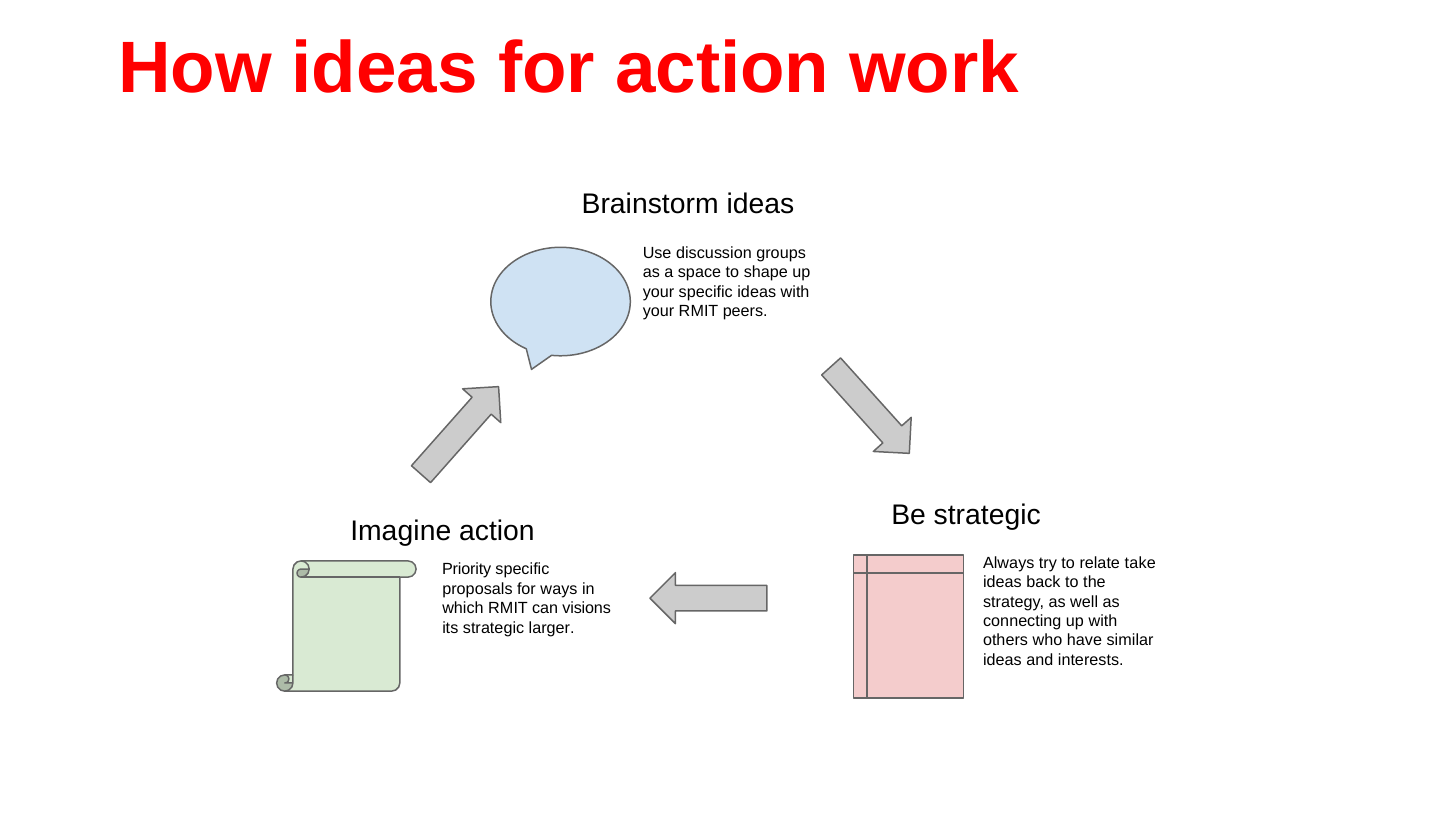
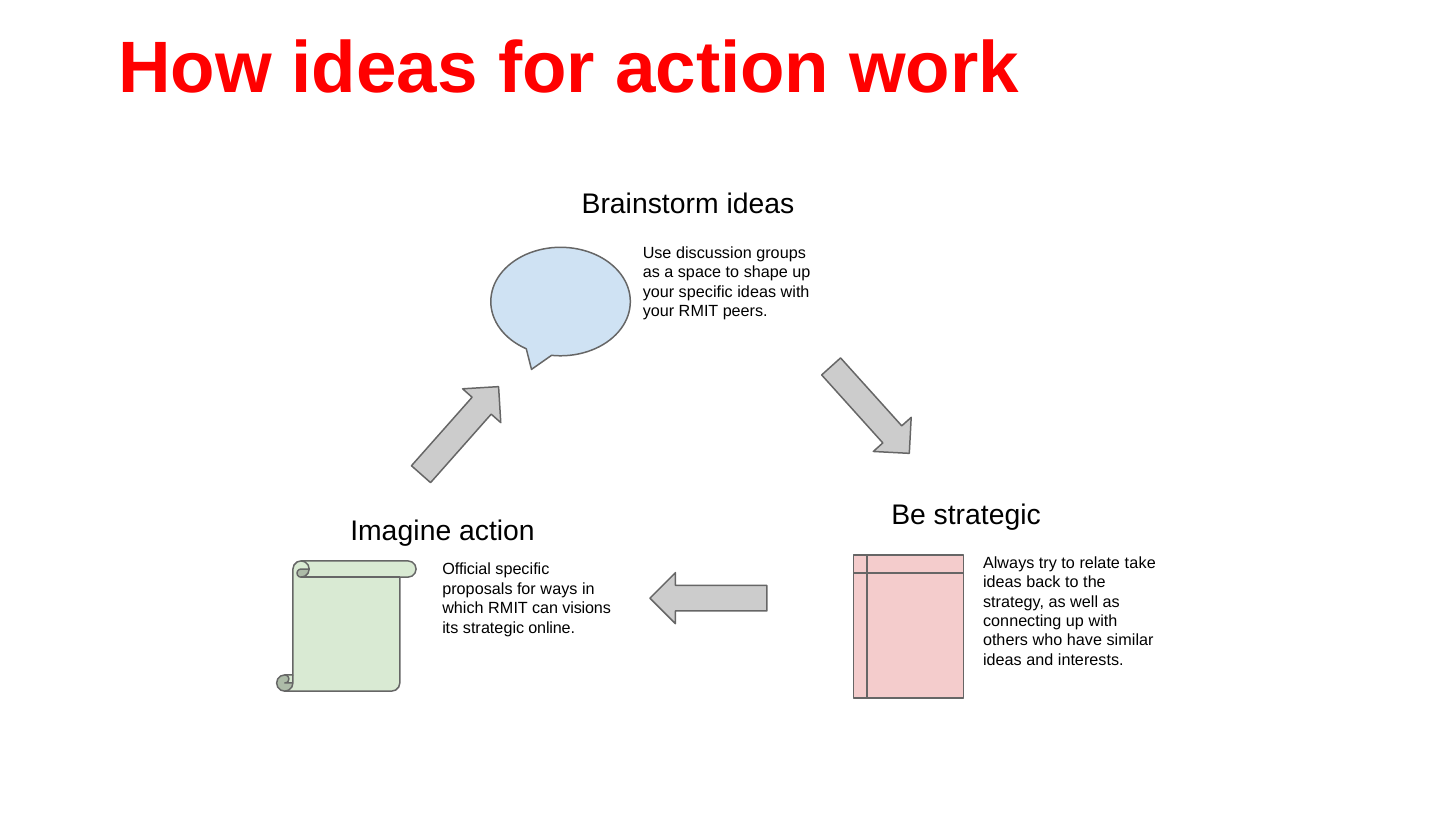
Priority: Priority -> Official (467, 570)
larger: larger -> online (552, 628)
